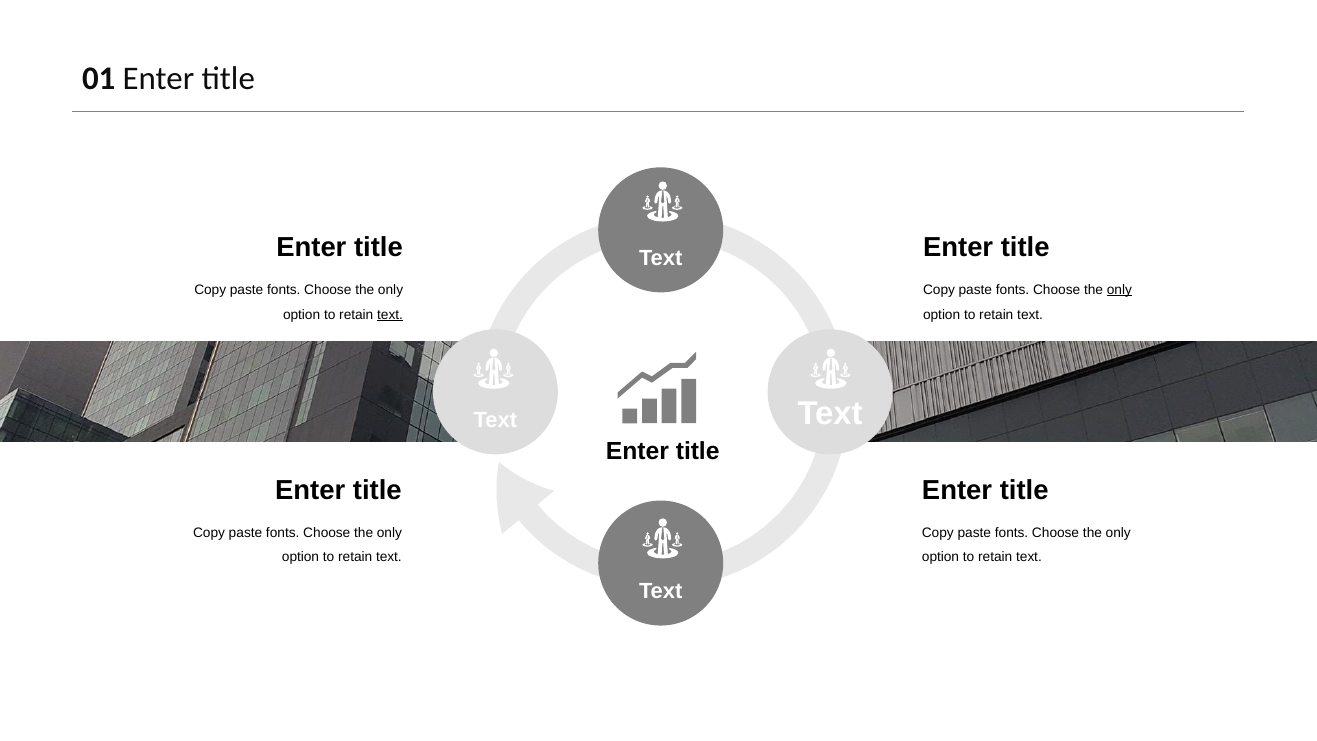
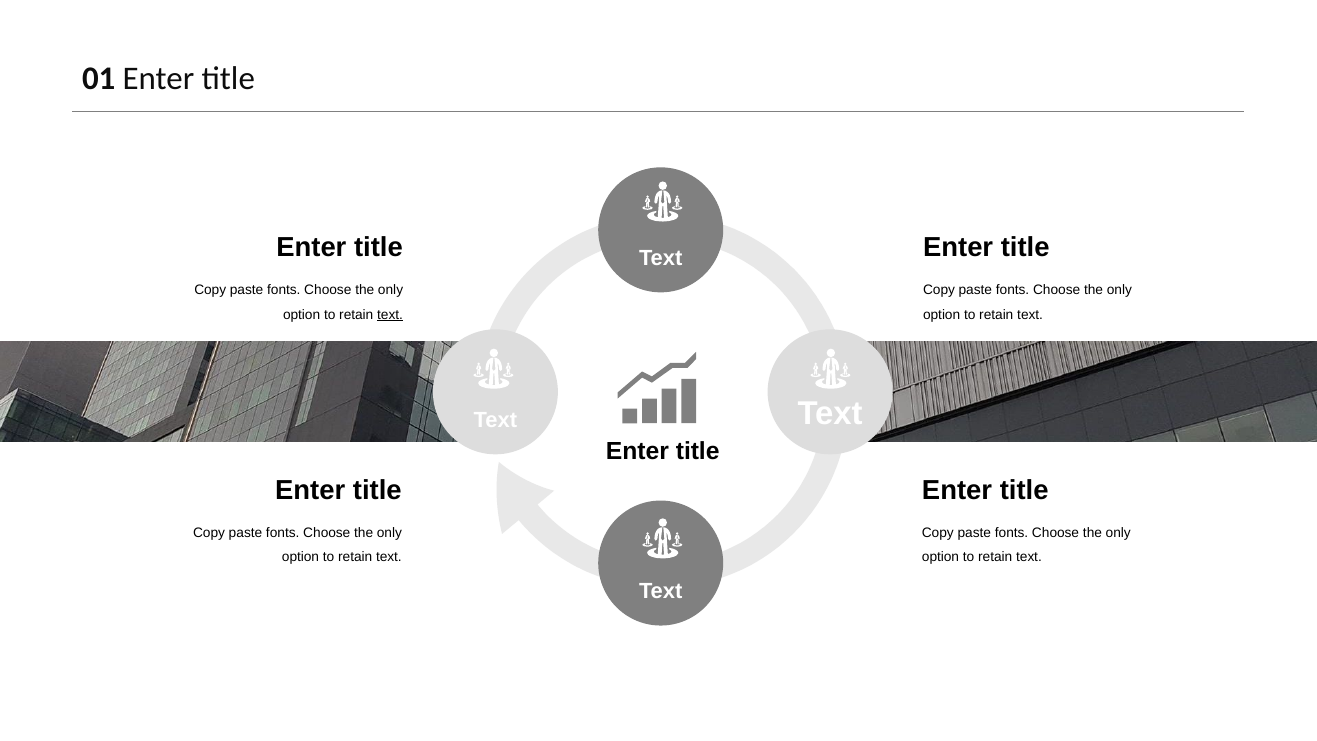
only underline: present -> none (1119, 290)
